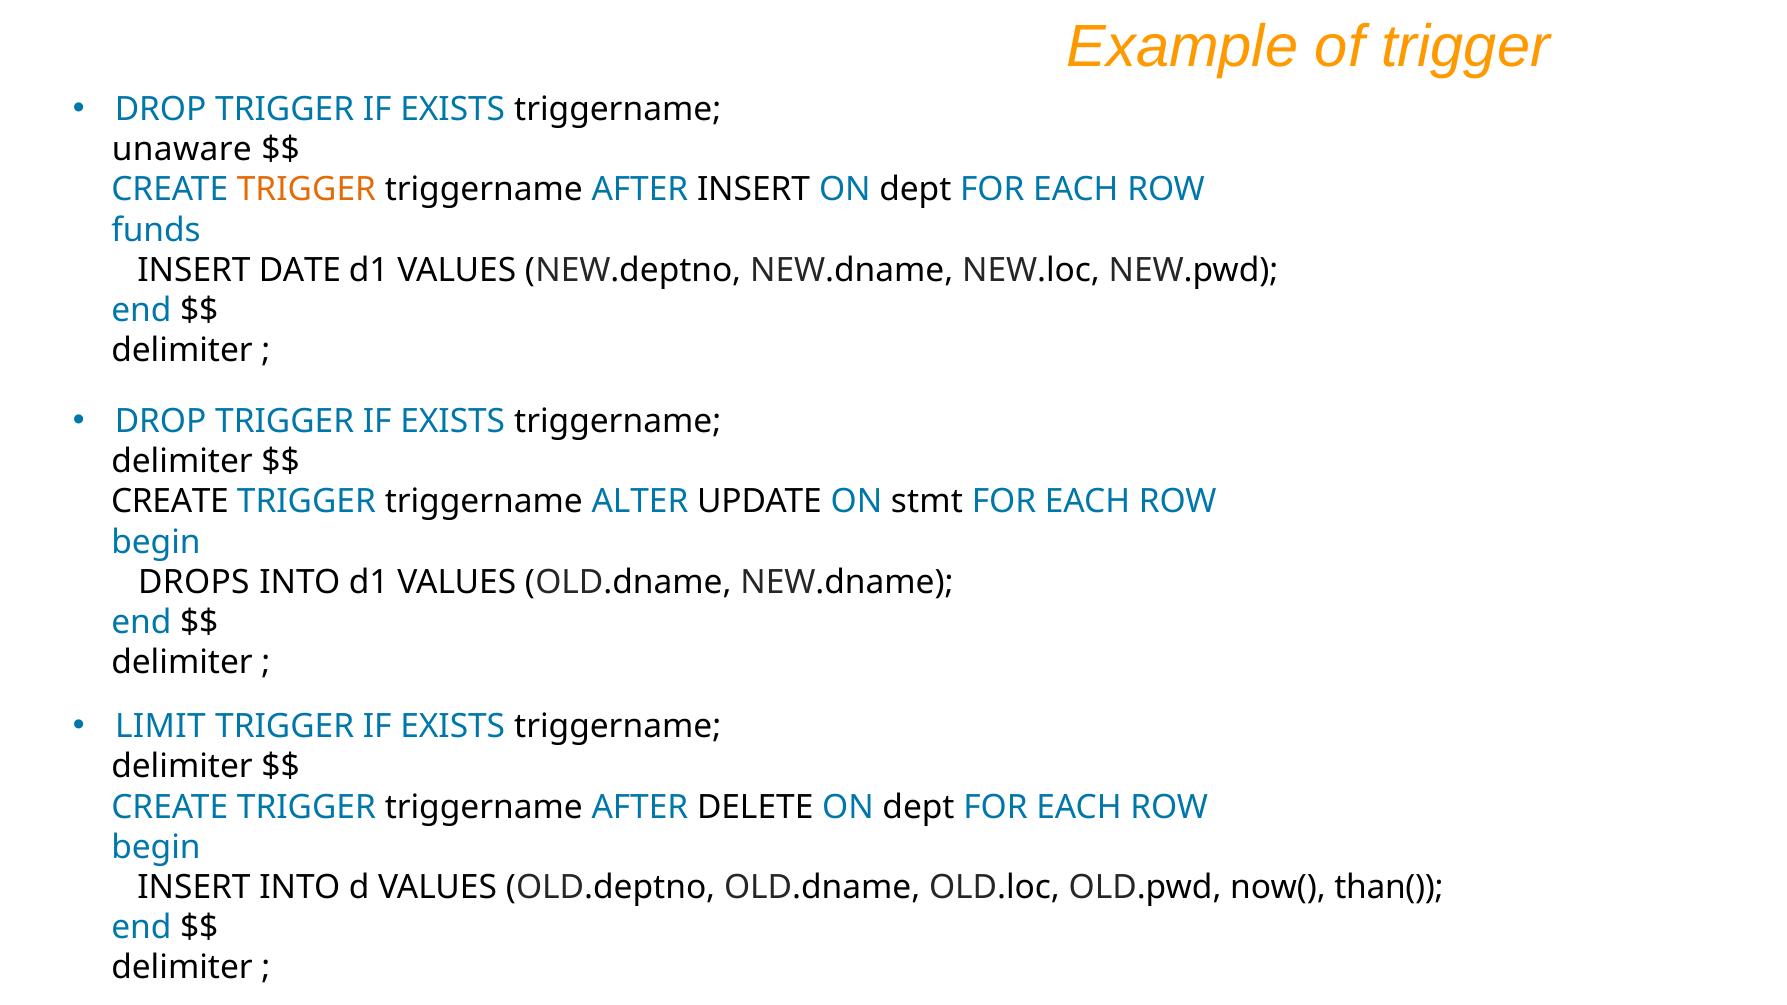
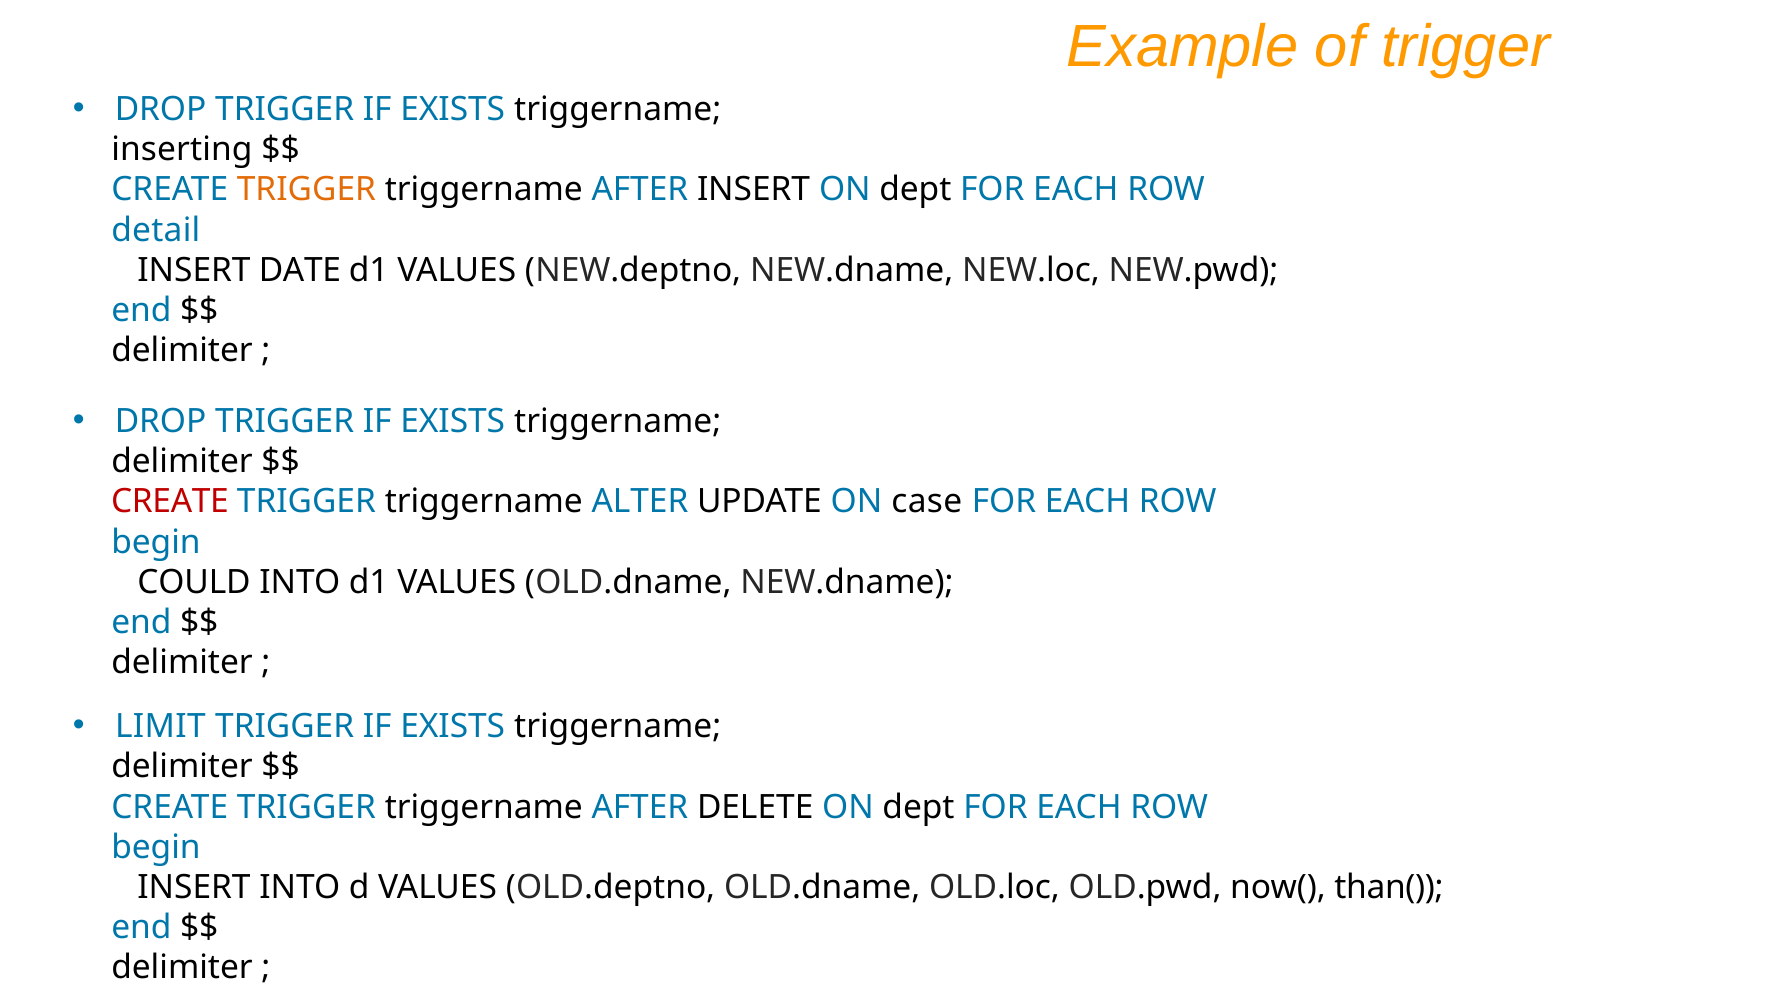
unaware: unaware -> inserting (182, 150)
funds: funds -> detail (156, 230)
CREATE colour: black -> red (170, 502)
stmt: stmt -> case (927, 502)
DROPS: DROPS -> COULD (194, 582)
